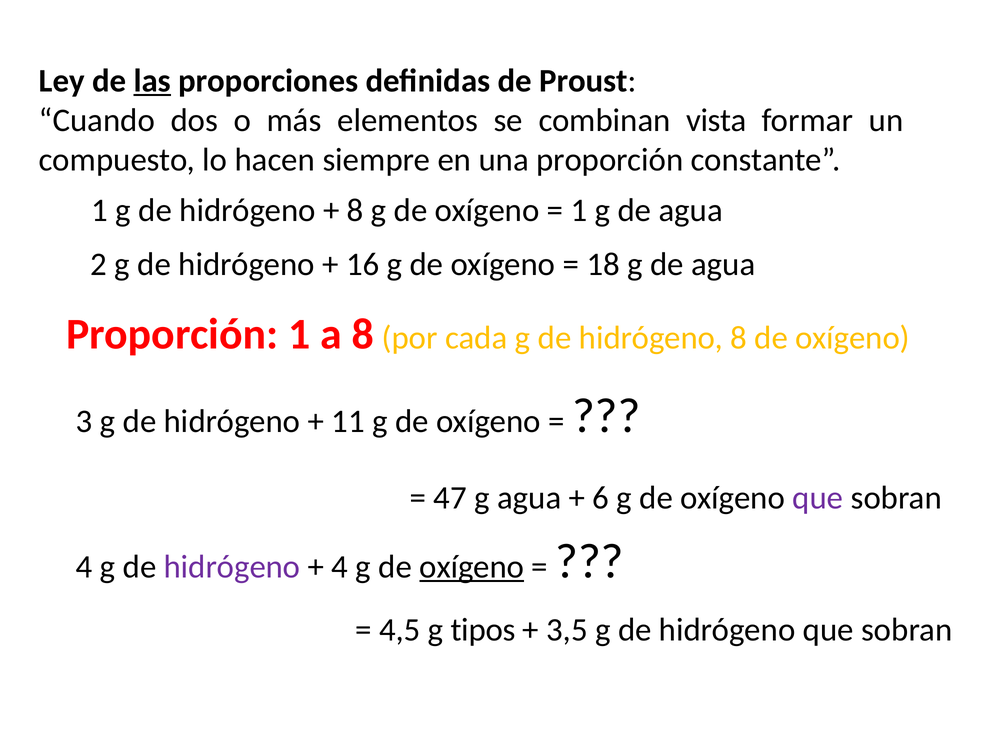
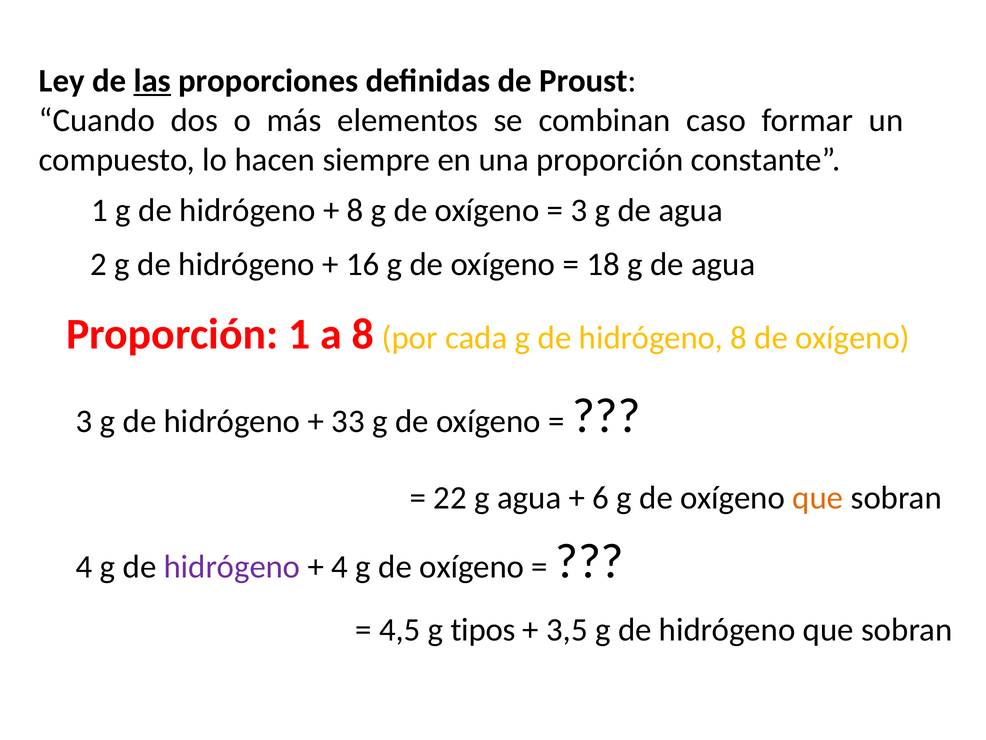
vista: vista -> caso (716, 120)
1: 1 -> 3 (579, 210)
11: 11 -> 33 (348, 421)
47: 47 -> 22 (450, 498)
que colour: purple -> orange (818, 498)
oxígeno underline: present -> none (472, 566)
